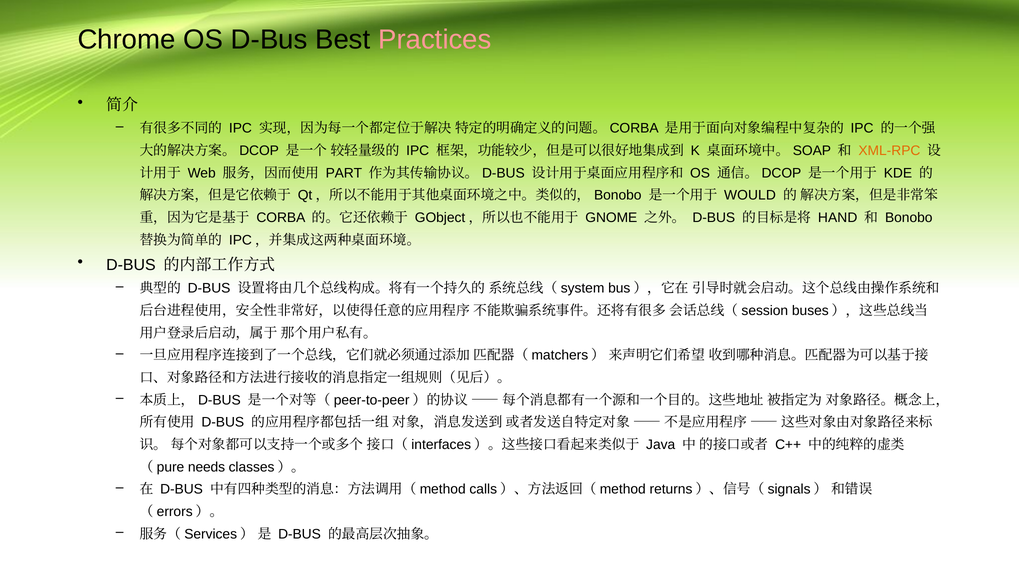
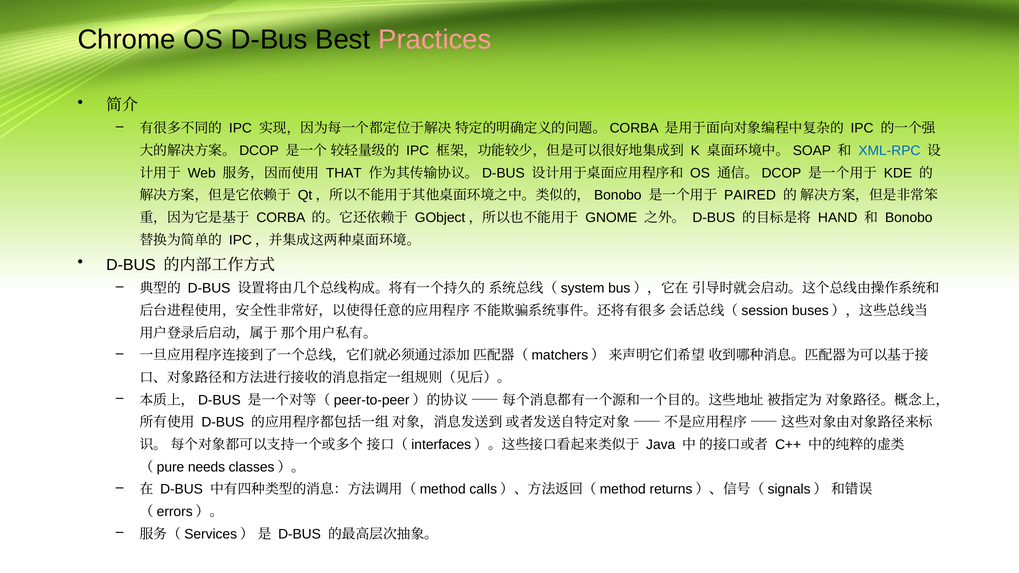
XML-RPC colour: orange -> blue (889, 151)
PART: PART -> THAT (344, 173)
WOULD: WOULD -> PAIRED (750, 195)
